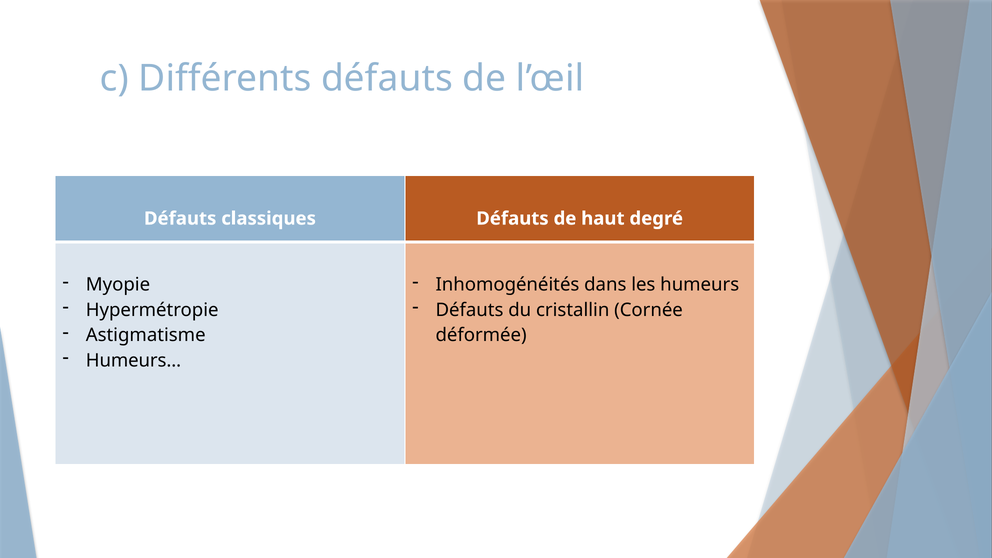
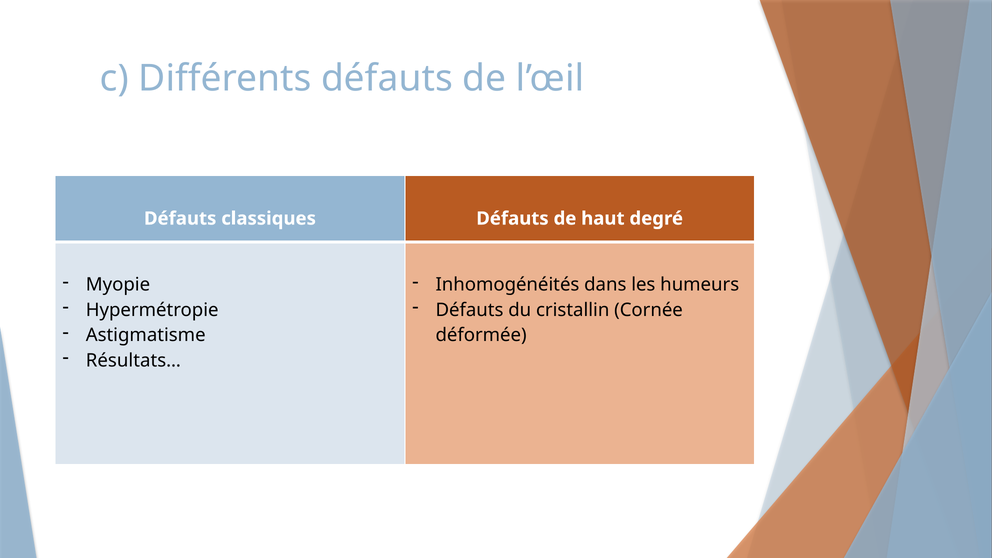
Humeurs…: Humeurs… -> Résultats… (133, 361)
